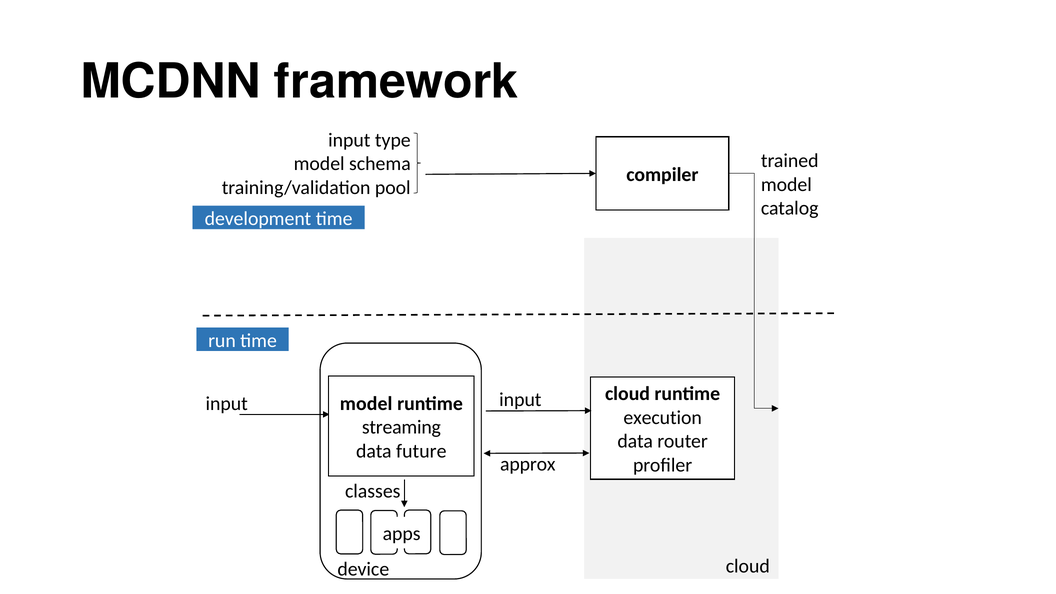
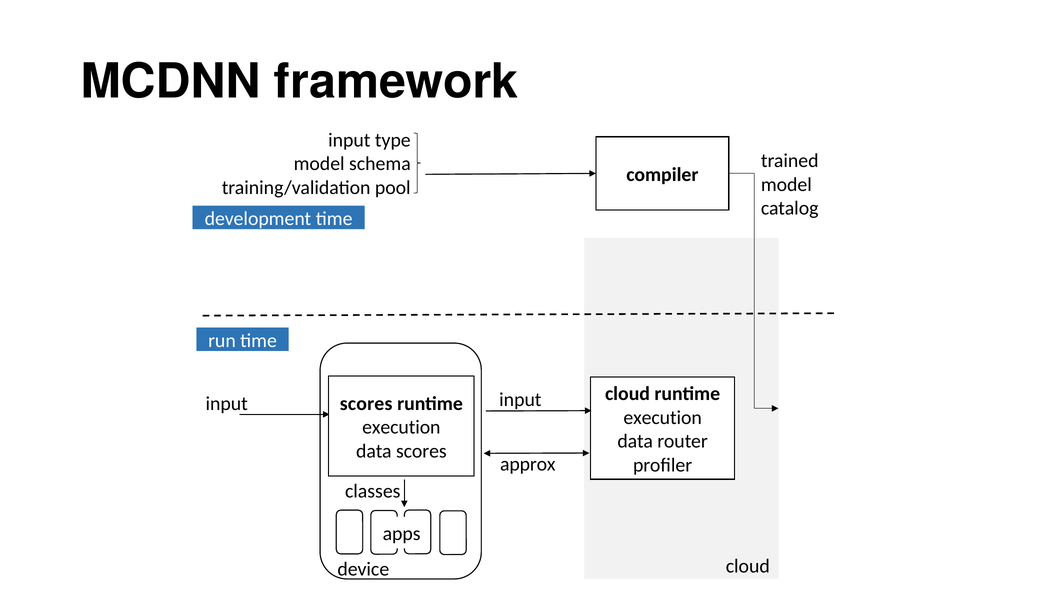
model: model -> scores (366, 404)
streaming: streaming -> execution (401, 427)
data future: future -> scores (421, 451)
